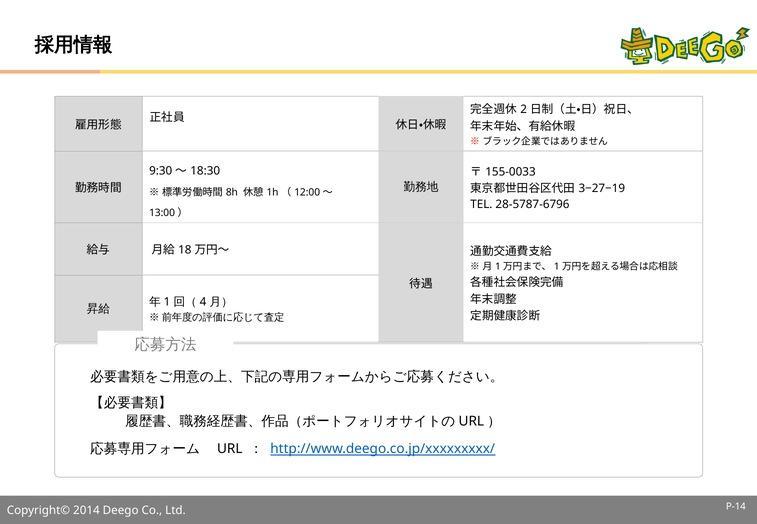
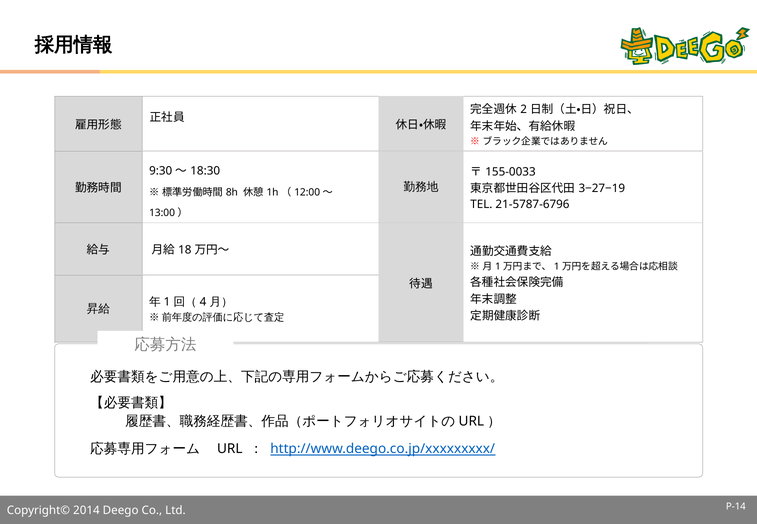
28-5787-6796: 28-5787-6796 -> 21-5787-6796 (532, 204)
